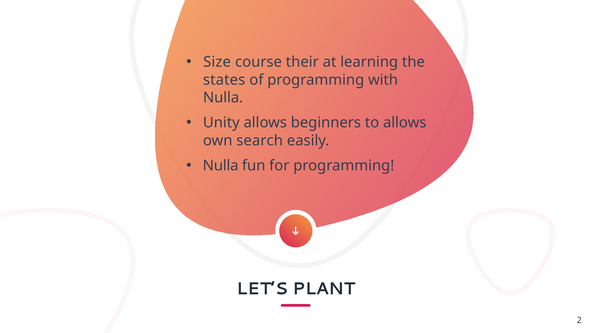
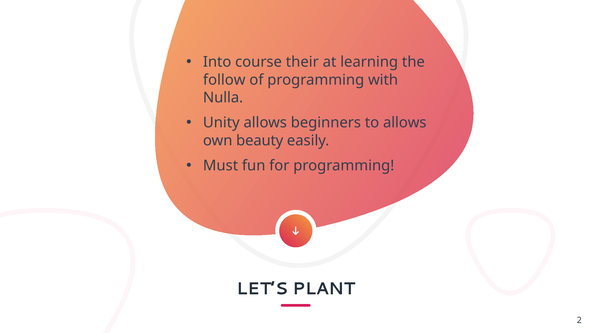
Size: Size -> Into (217, 62)
states: states -> follow (224, 80)
search: search -> beauty (260, 141)
Nulla: Nulla -> Must (221, 166)
